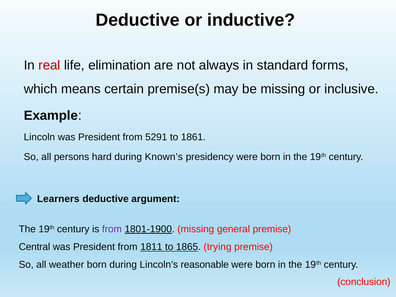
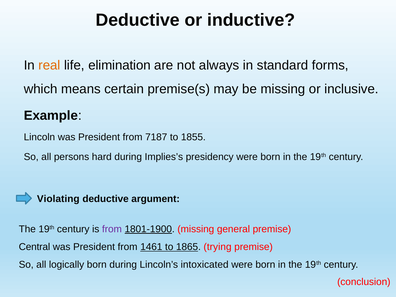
real colour: red -> orange (49, 65)
5291: 5291 -> 7187 (156, 137)
1861: 1861 -> 1855 (193, 137)
Known’s: Known’s -> Implies’s (164, 157)
Learners: Learners -> Violating (58, 199)
1811: 1811 -> 1461 (151, 247)
weather: weather -> logically (67, 265)
reasonable: reasonable -> intoxicated (205, 265)
